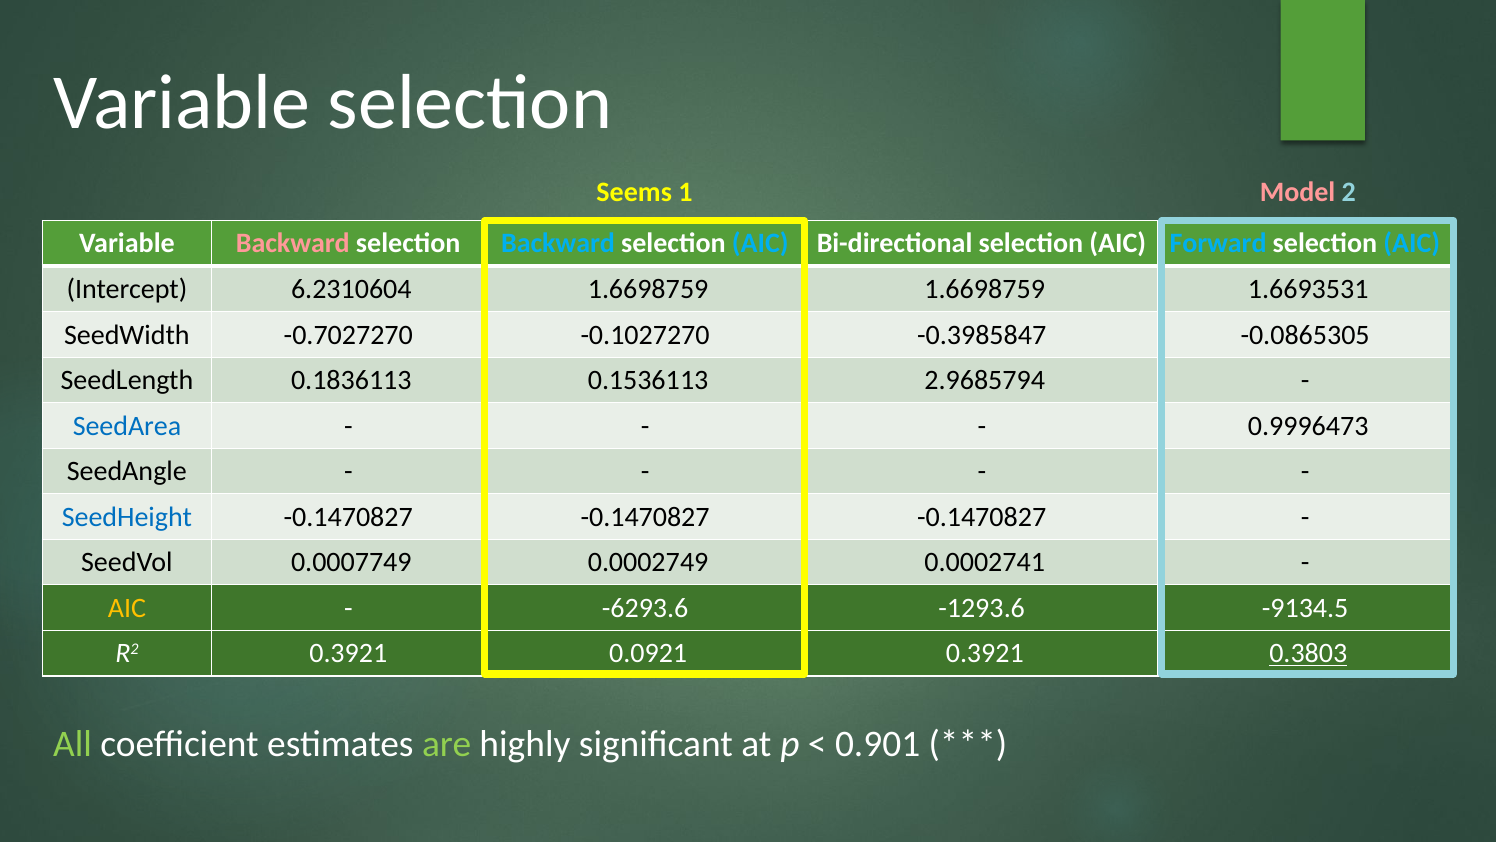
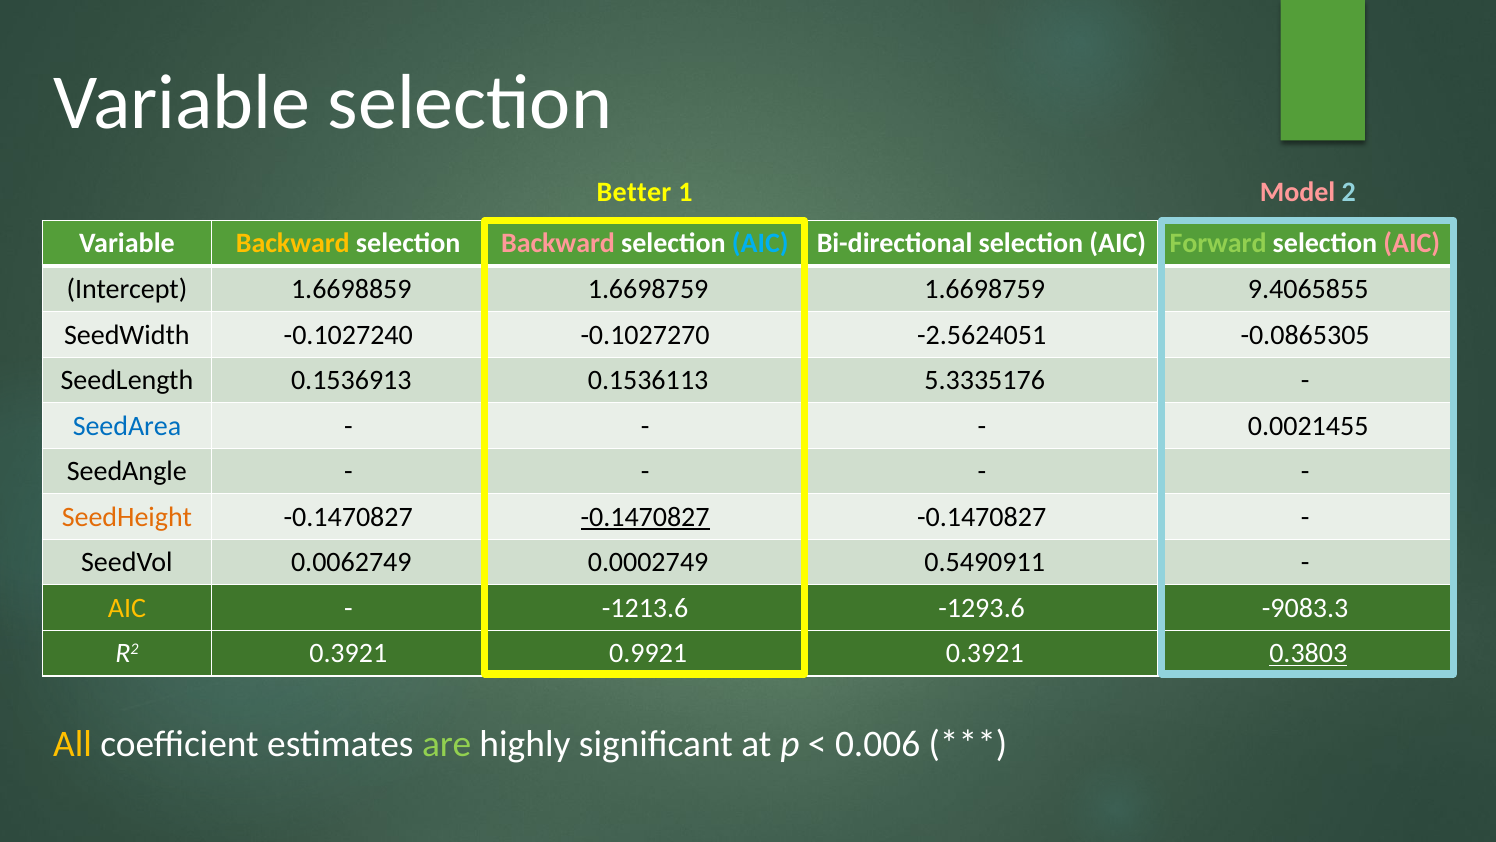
Seems: Seems -> Better (634, 192)
Backward colour: pink -> yellow (293, 244)
Backward colour: light blue -> pink (558, 244)
Forward colour: light blue -> light green (1218, 244)
AIC colour: light blue -> pink (1412, 244)
6.2310604: 6.2310604 -> 1.6698859 (351, 289)
1.6693531: 1.6693531 -> 9.4065855 (1308, 289)
-0.7027270: -0.7027270 -> -0.1027240 (348, 335)
-0.3985847: -0.3985847 -> -2.5624051 (982, 335)
0.1836113: 0.1836113 -> 0.1536913 (351, 380)
2.9685794: 2.9685794 -> 5.3335176 (985, 380)
0.9996473: 0.9996473 -> 0.0021455 (1308, 426)
SeedHeight colour: blue -> orange (127, 517)
-0.1470827 underline: none -> present (645, 517)
0.0007749: 0.0007749 -> 0.0062749 (351, 562)
0.0002741: 0.0002741 -> 0.5490911 (985, 562)
-6293.6: -6293.6 -> -1213.6 (645, 608)
-9134.5: -9134.5 -> -9083.3 (1305, 608)
0.0921: 0.0921 -> 0.9921 (648, 653)
All colour: light green -> yellow (73, 743)
0.901: 0.901 -> 0.006 (878, 743)
